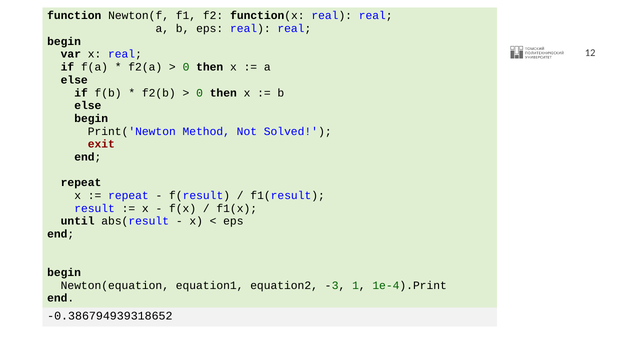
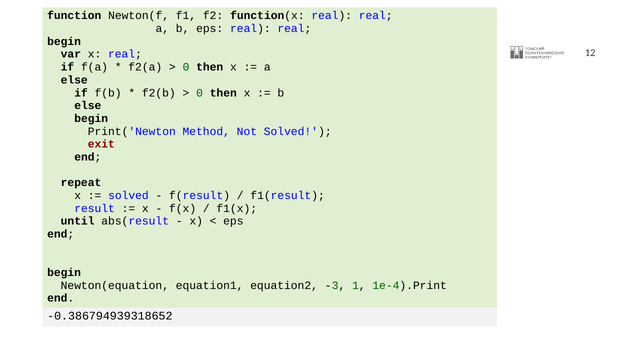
repeat: repeat -> solved (128, 196)
